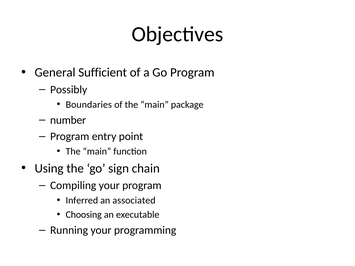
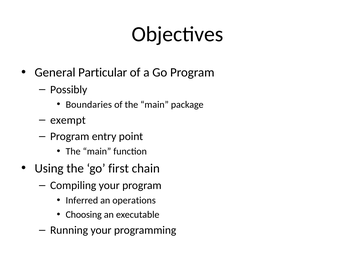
Sufficient: Sufficient -> Particular (103, 72)
number: number -> exempt (68, 120)
sign: sign -> first (119, 169)
associated: associated -> operations (134, 201)
